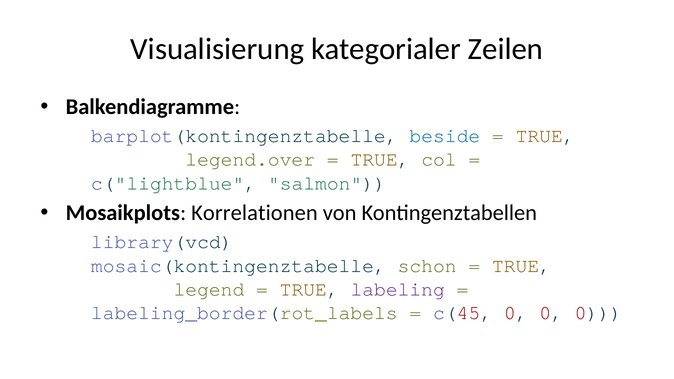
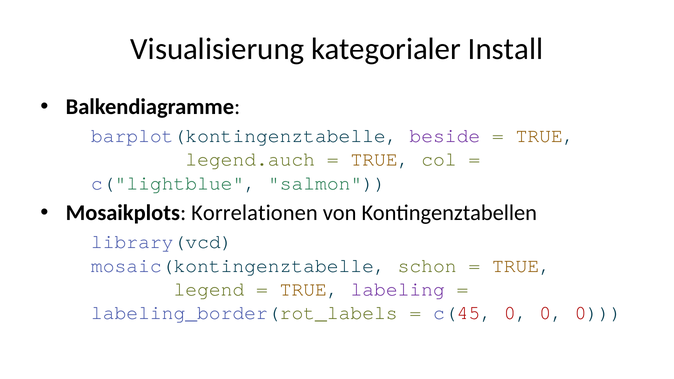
Zeilen: Zeilen -> Install (506, 49)
beside colour: blue -> purple (445, 136)
legend.over: legend.over -> legend.auch (250, 159)
